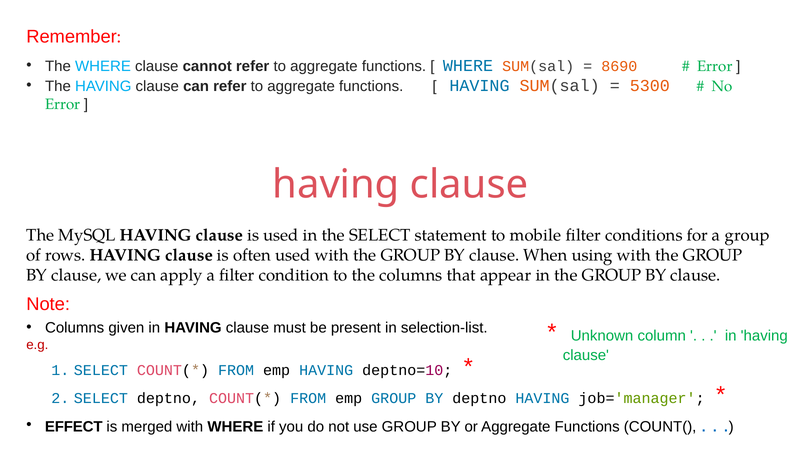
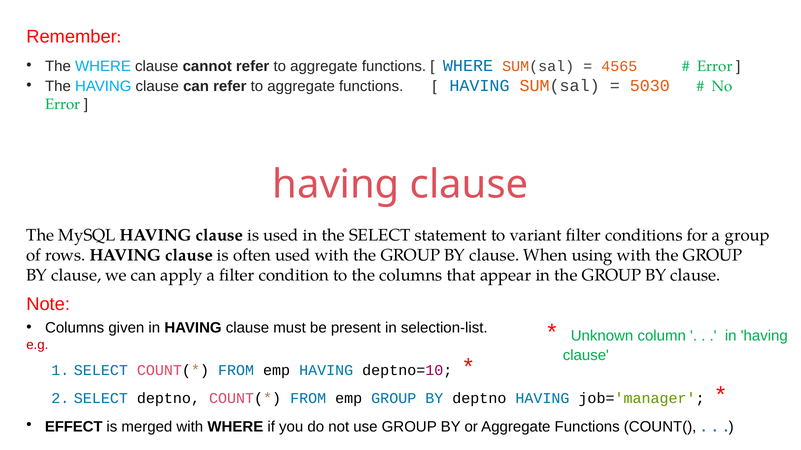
8690: 8690 -> 4565 (619, 66)
5300: 5300 -> 5030 (650, 86)
mobile: mobile -> variant (536, 236)
